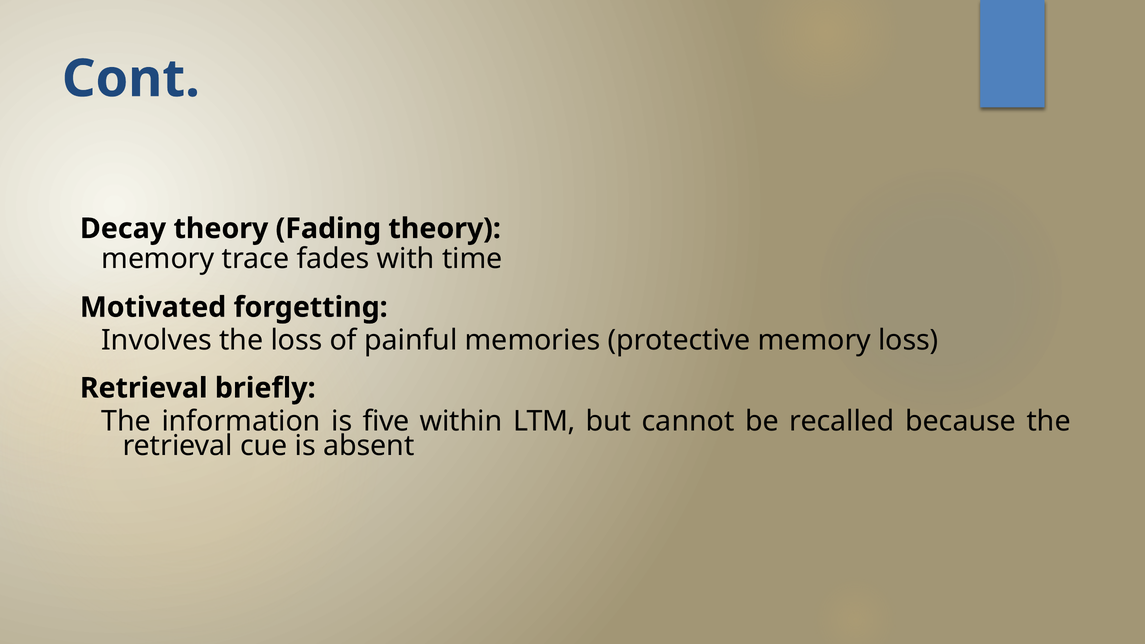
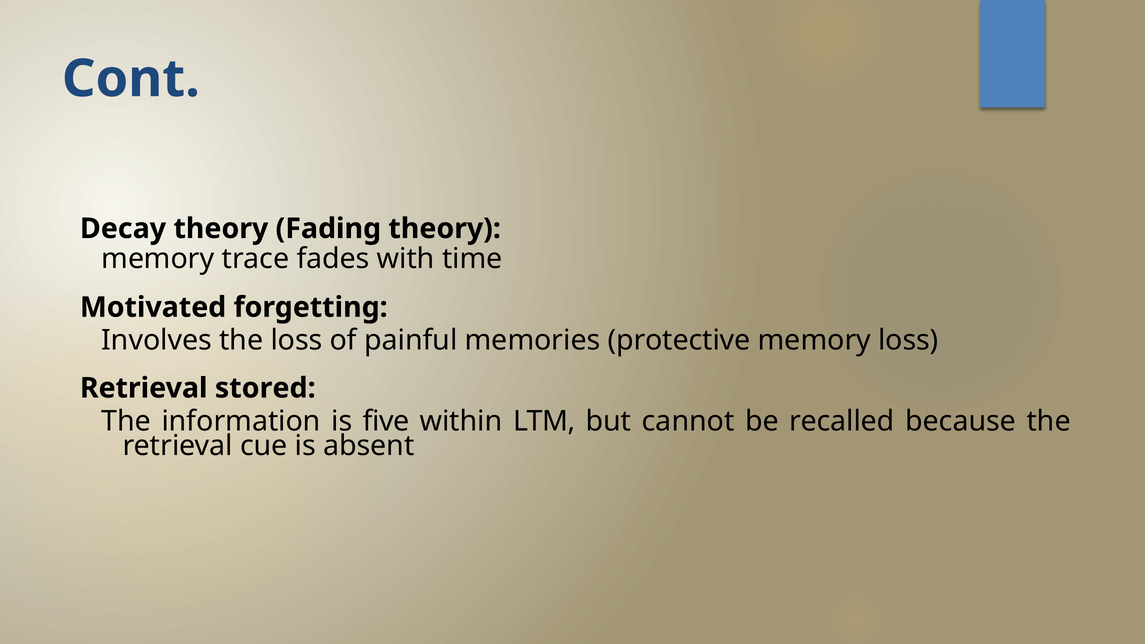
briefly: briefly -> stored (265, 388)
